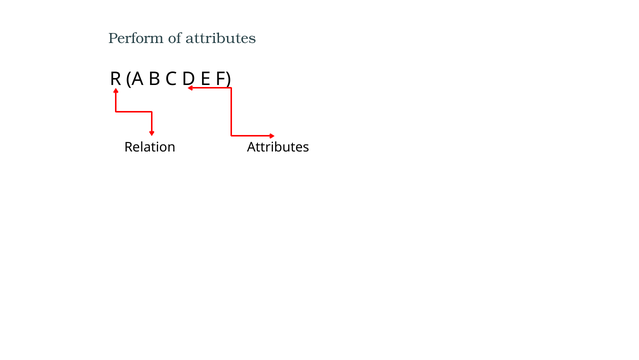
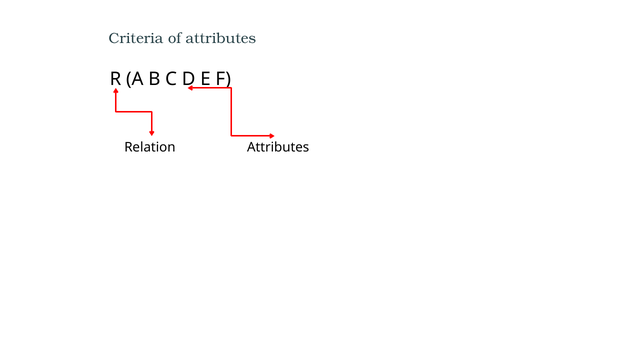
Perform: Perform -> Criteria (136, 38)
